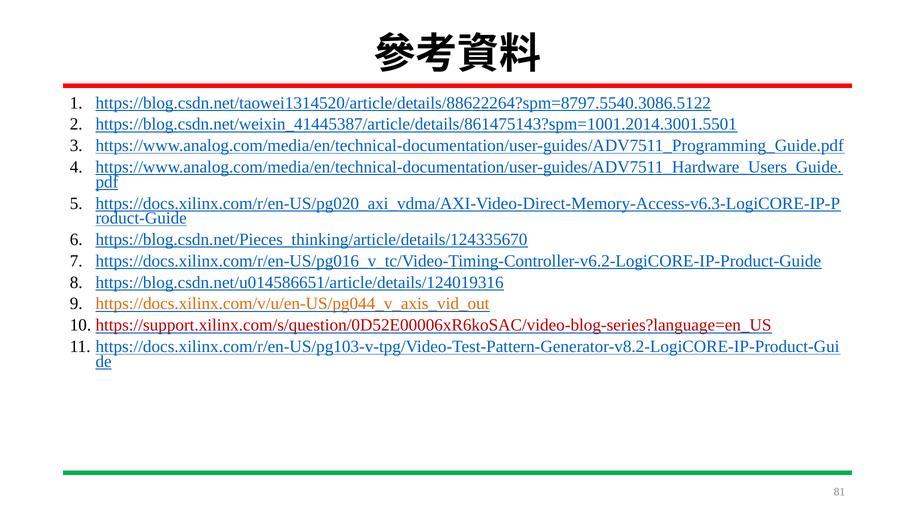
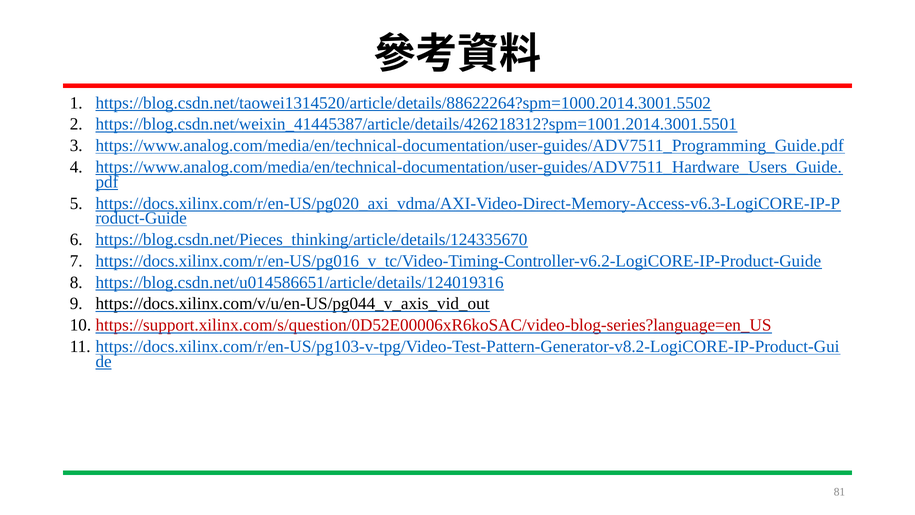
https://blog.csdn.net/taowei1314520/article/details/88622264?spm=8797.5540.3086.5122: https://blog.csdn.net/taowei1314520/article/details/88622264?spm=8797.5540.3086.5122 -> https://blog.csdn.net/taowei1314520/article/details/88622264?spm=1000.2014.3001.5502 (403, 103)
https://blog.csdn.net/weixin_41445387/article/details/861475143?spm=1001.2014.3001.5501: https://blog.csdn.net/weixin_41445387/article/details/861475143?spm=1001.2014.3001.5501 -> https://blog.csdn.net/weixin_41445387/article/details/426218312?spm=1001.2014.3001.5501 (416, 124)
https://docs.xilinx.com/v/u/en-US/pg044_v_axis_vid_out colour: orange -> black (292, 304)
